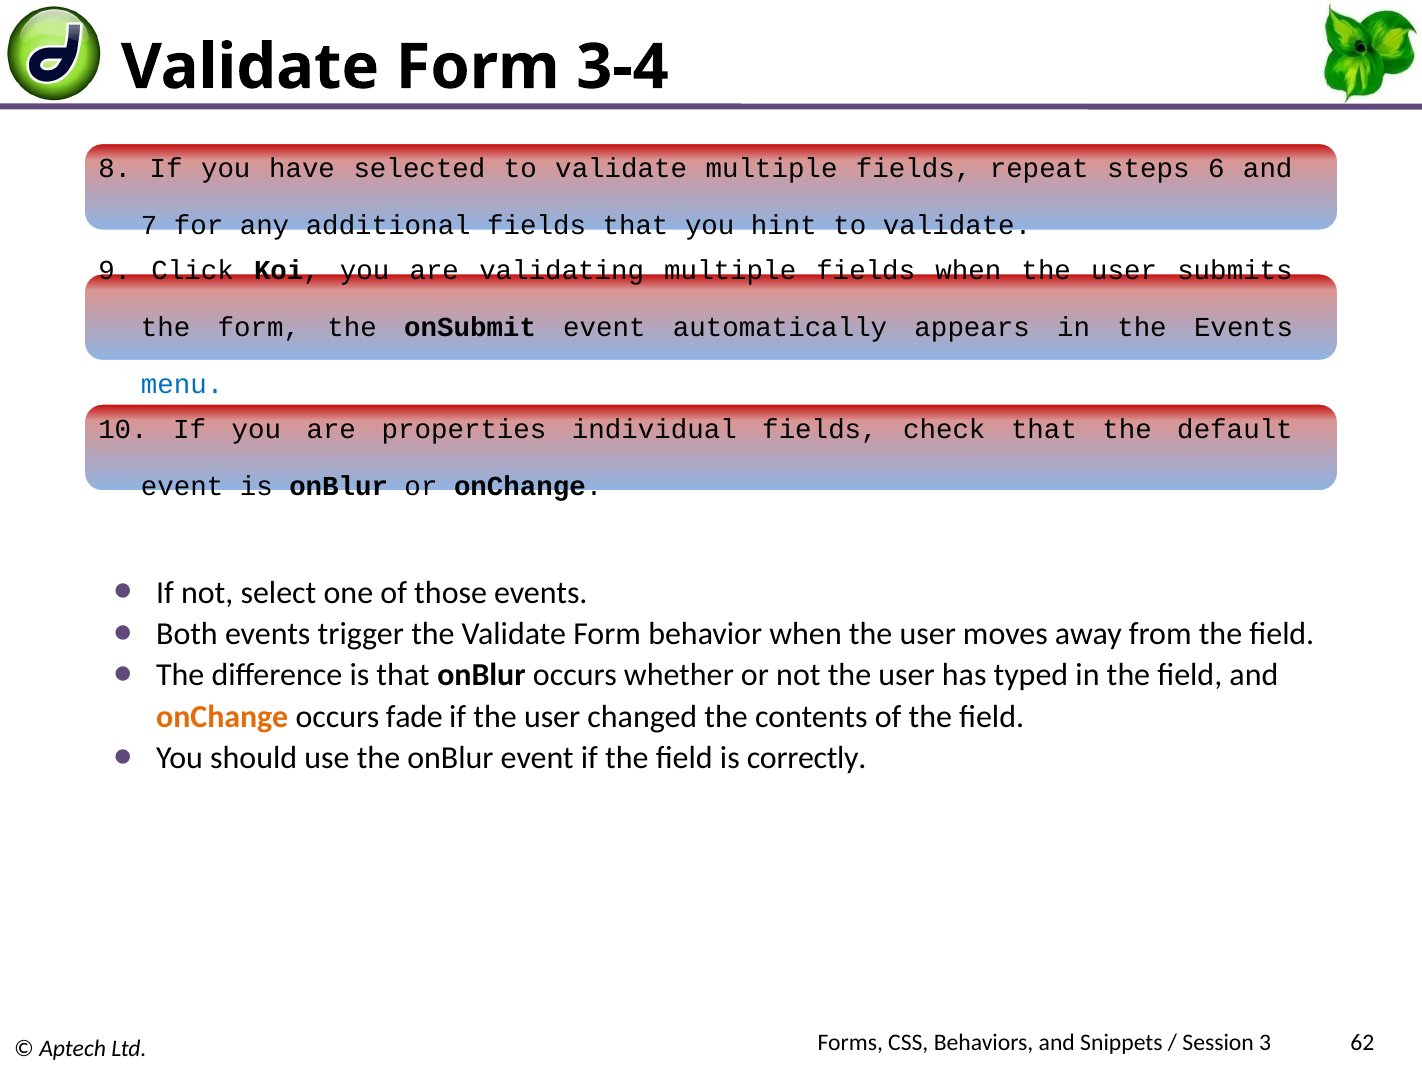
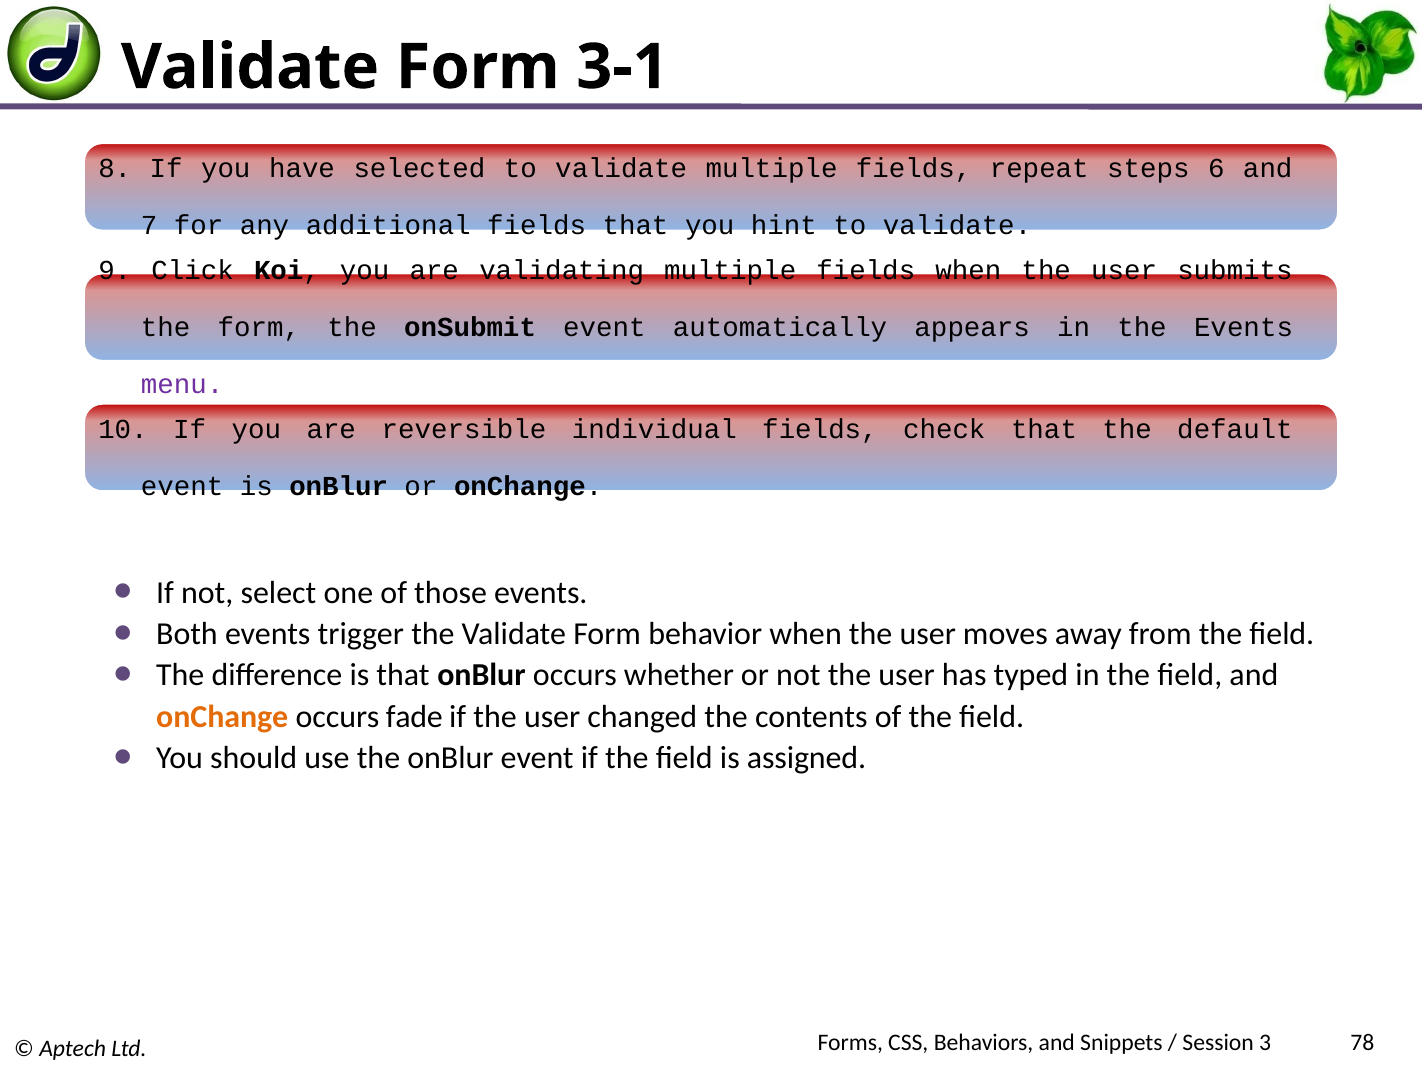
3-4: 3-4 -> 3-1 (622, 67)
menu colour: blue -> purple (182, 384)
properties: properties -> reversible (464, 429)
correctly: correctly -> assigned (807, 759)
62: 62 -> 78 (1362, 1043)
